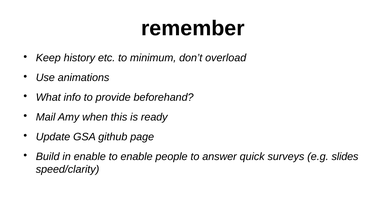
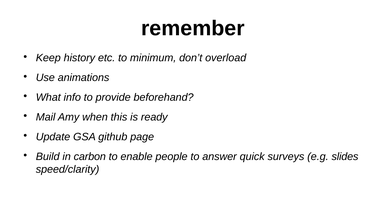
in enable: enable -> carbon (90, 157)
